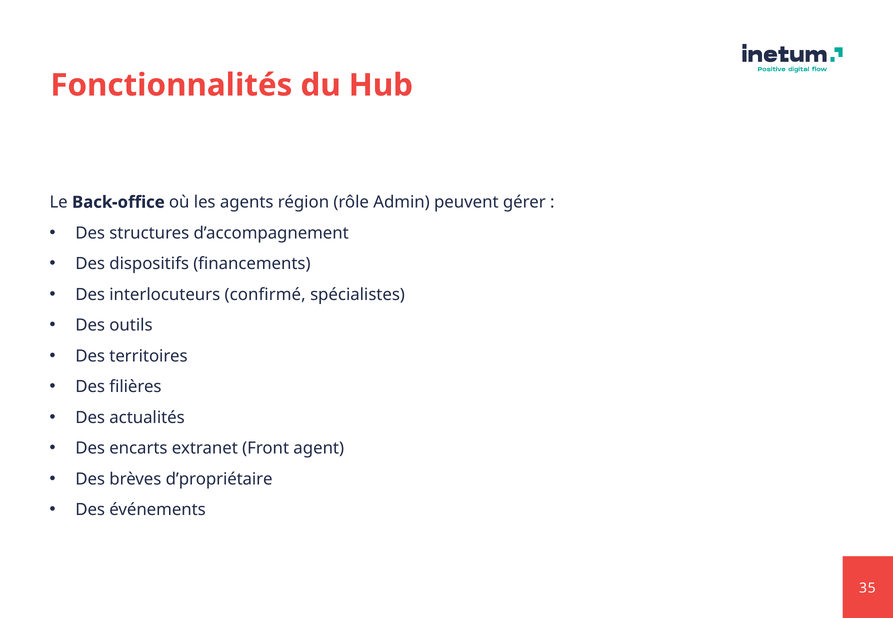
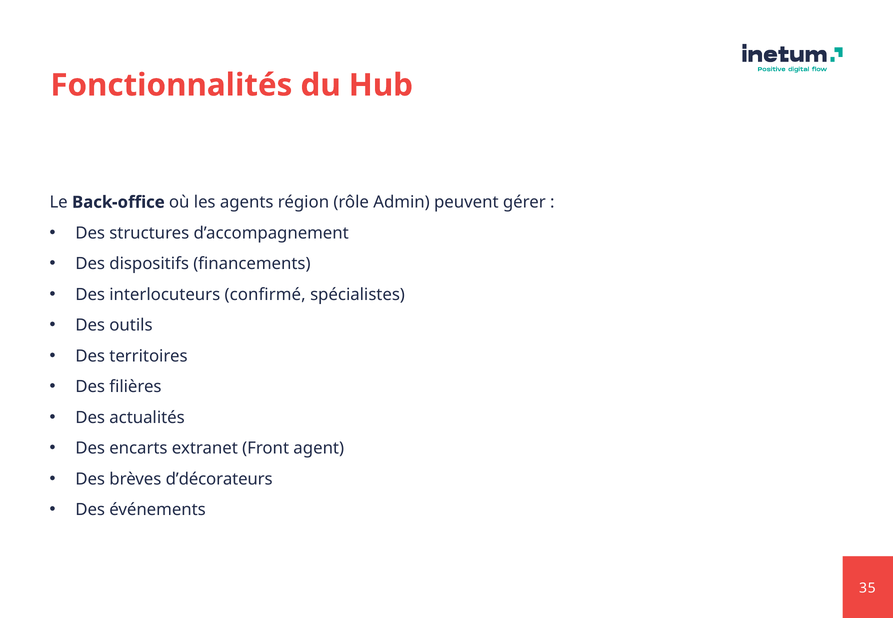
d’propriétaire: d’propriétaire -> d’décorateurs (219, 479)
